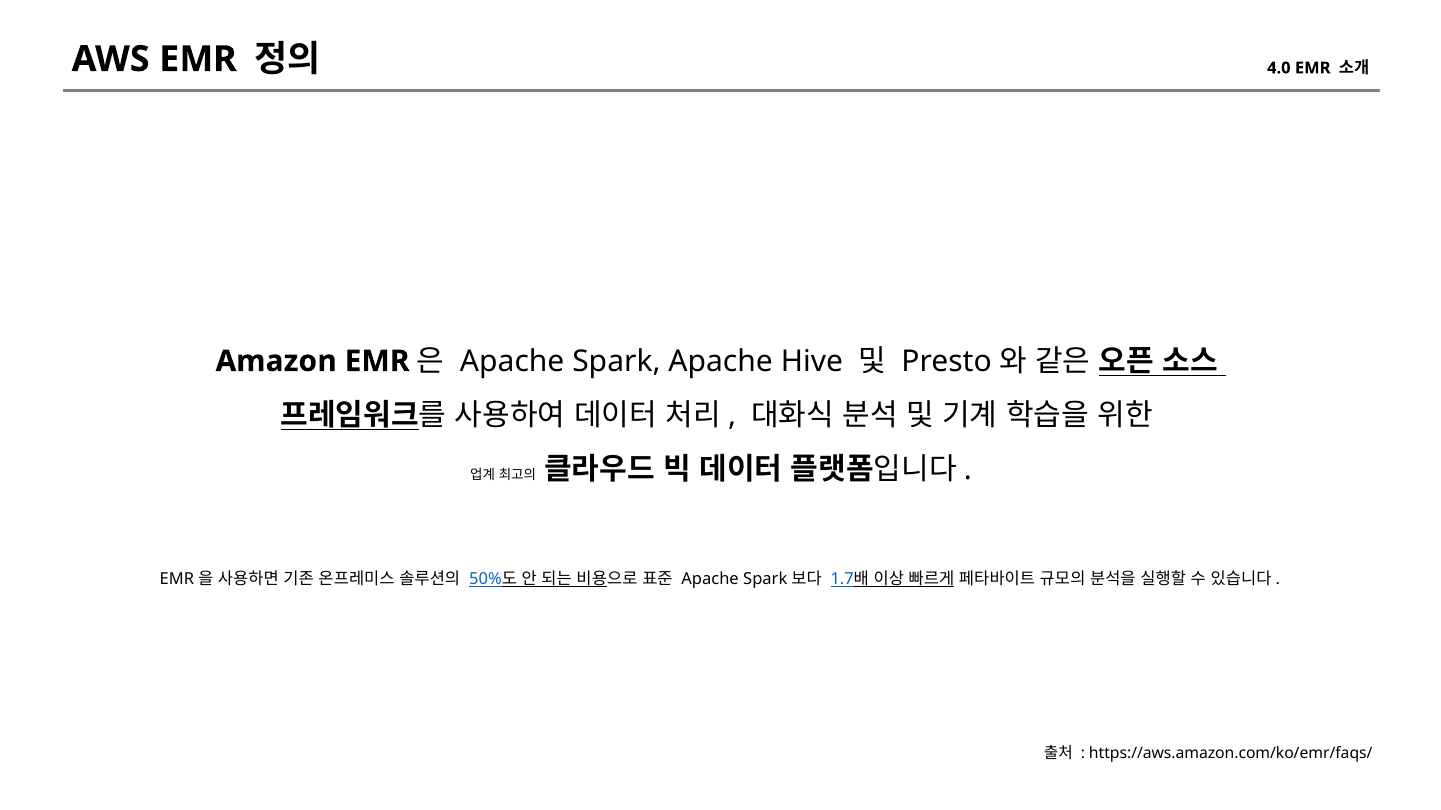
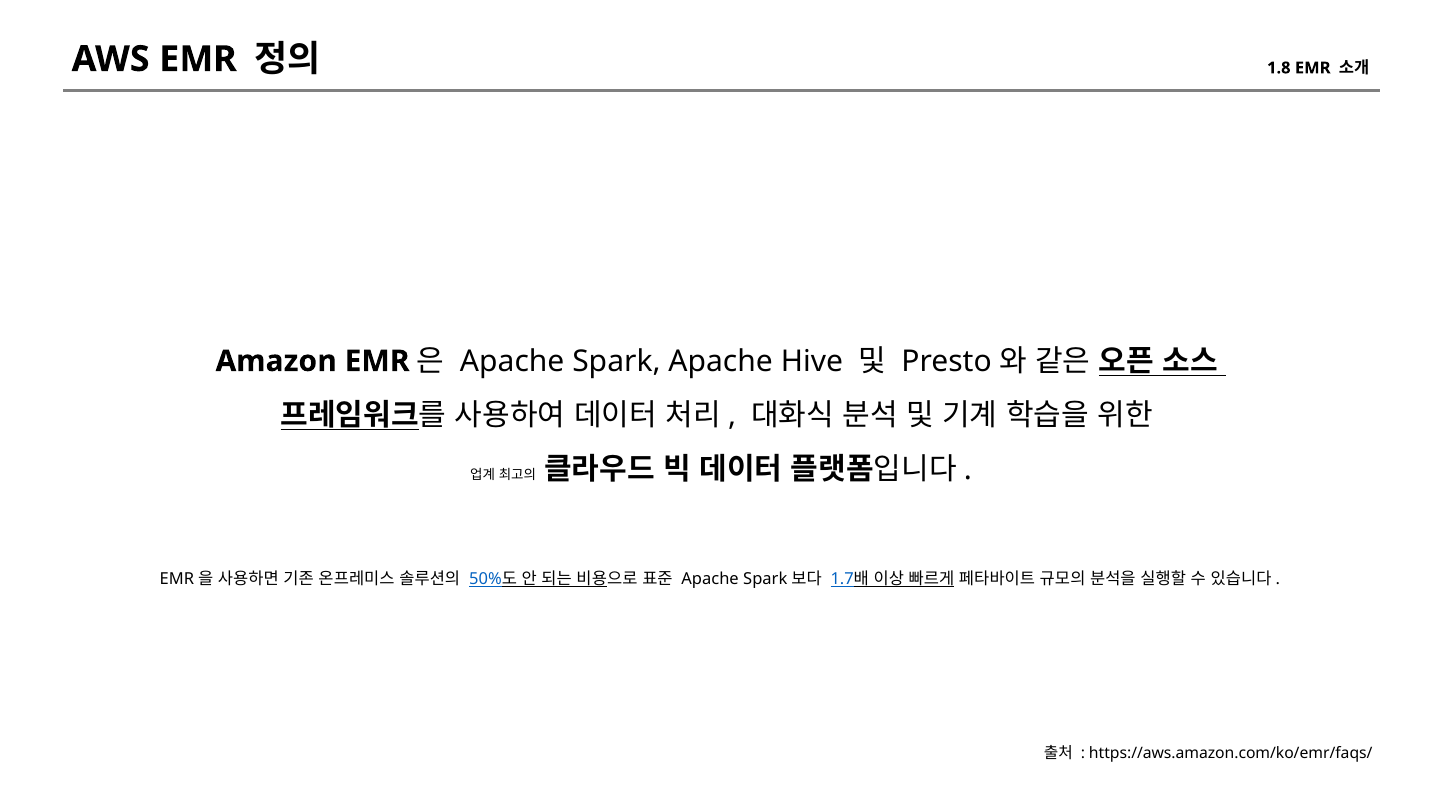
4.0: 4.0 -> 1.8 (1279, 68)
